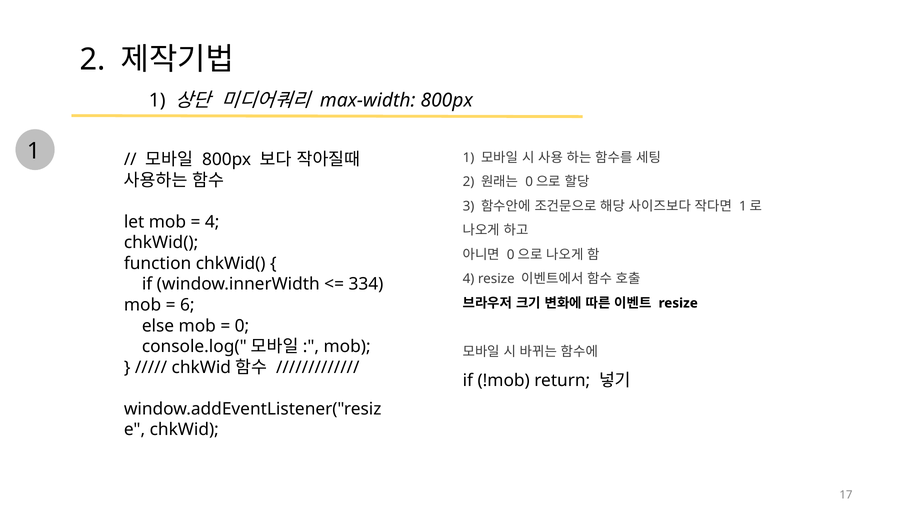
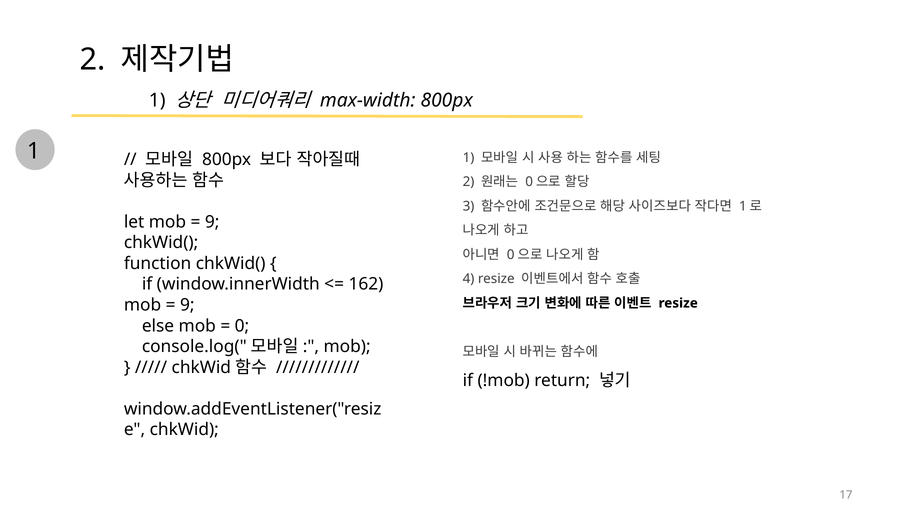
4: 4 -> 9 (212, 222)
334: 334 -> 162 (366, 284)
6: 6 -> 9 (187, 305)
